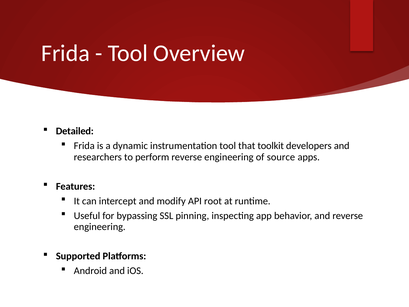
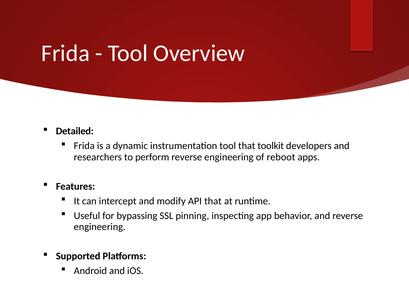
source: source -> reboot (281, 157)
API root: root -> that (213, 201)
